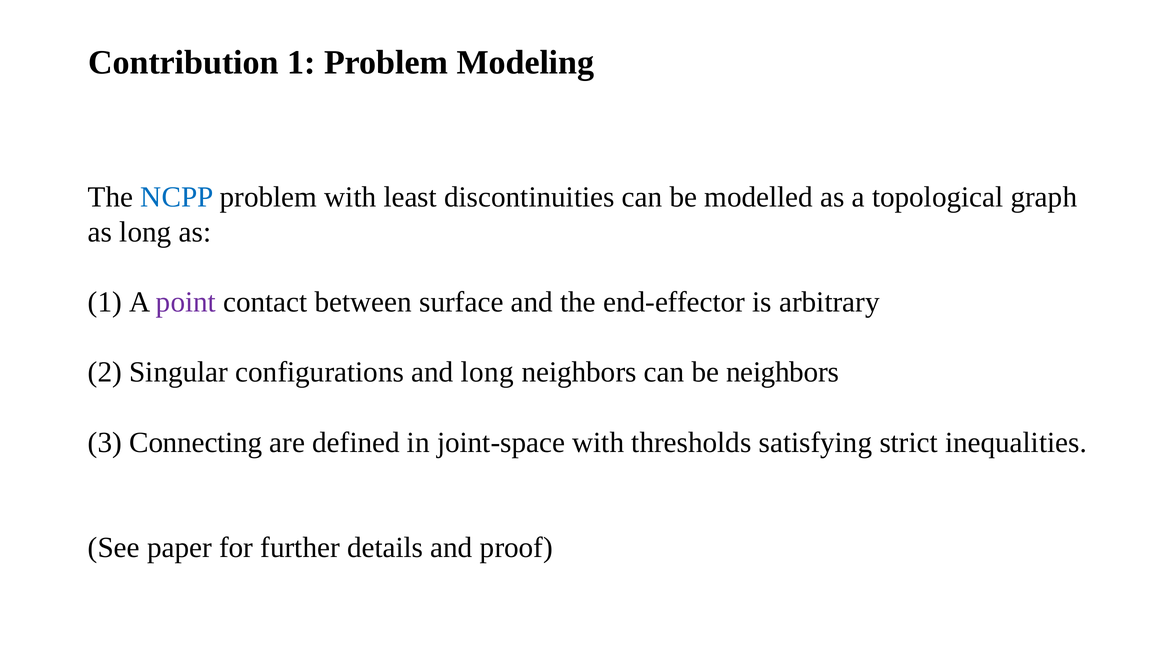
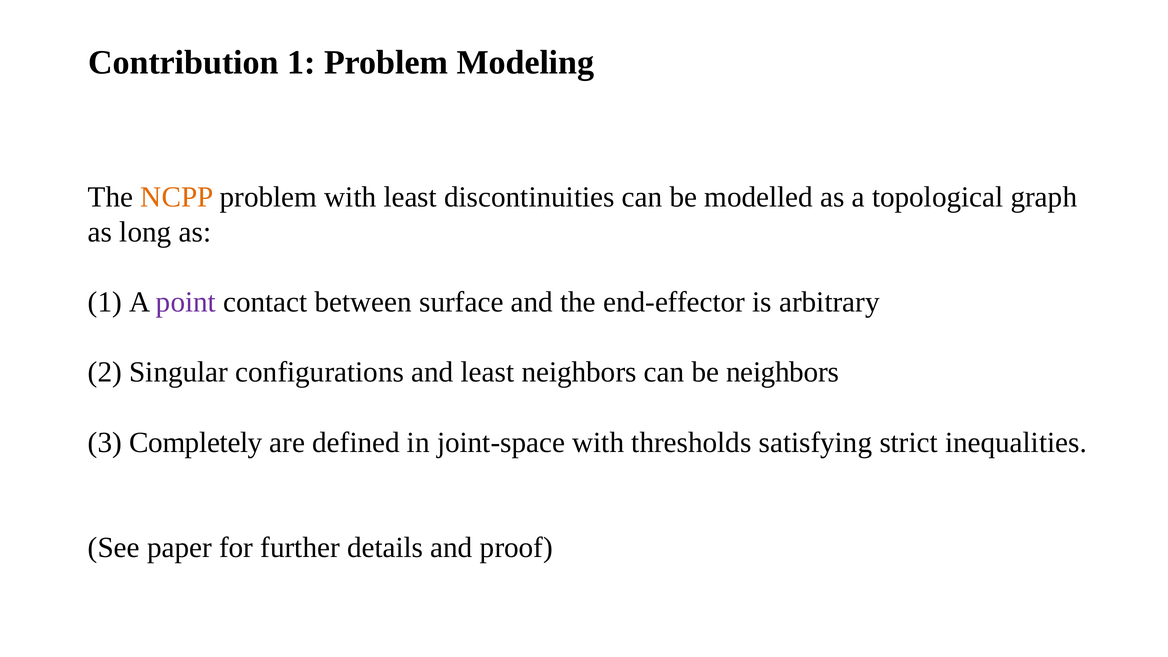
NCPP colour: blue -> orange (177, 197)
and long: long -> least (487, 372)
Connecting: Connecting -> Completely (196, 442)
